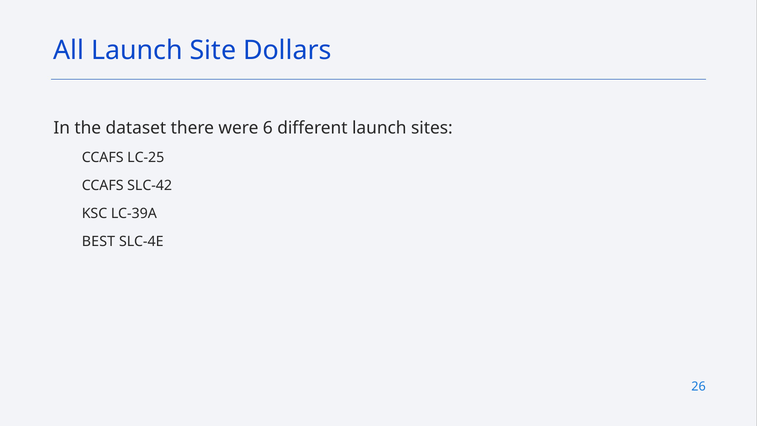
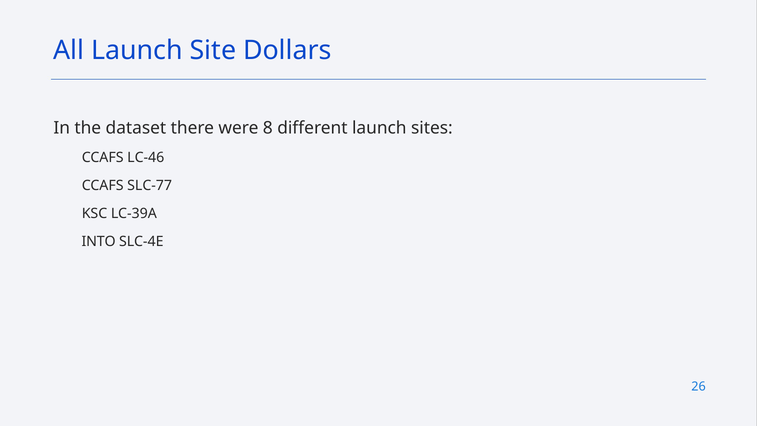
6: 6 -> 8 (268, 128)
LC-25: LC-25 -> LC-46 (146, 157)
SLC-42: SLC-42 -> SLC-77 (150, 186)
BEST: BEST -> INTO (99, 242)
